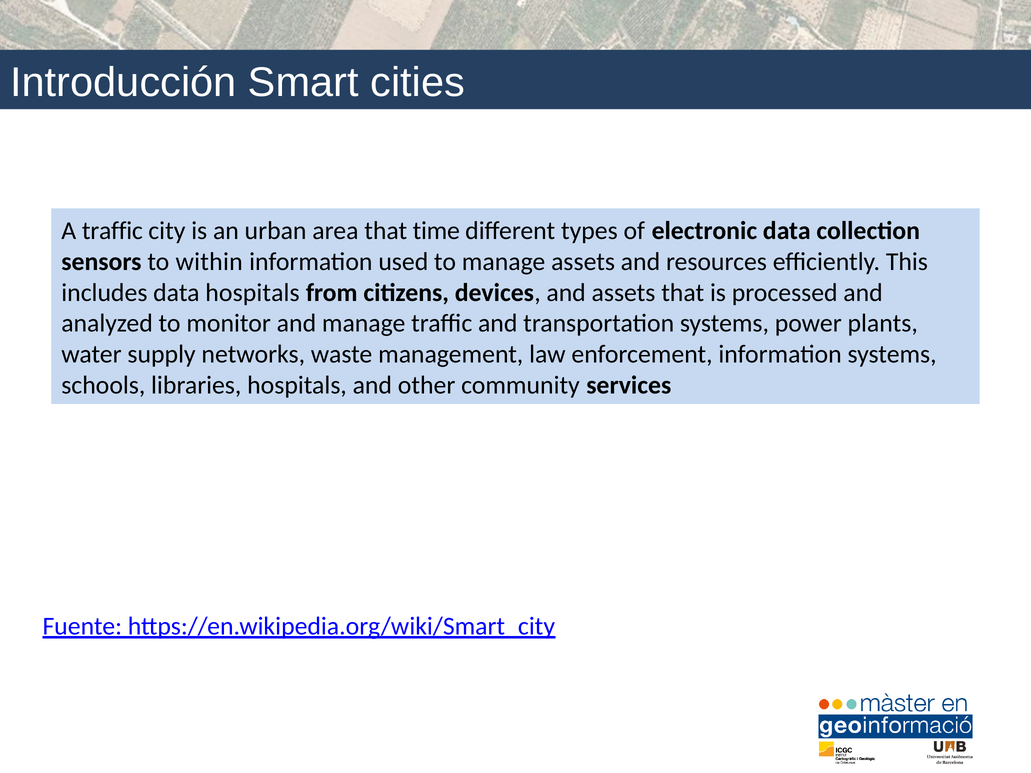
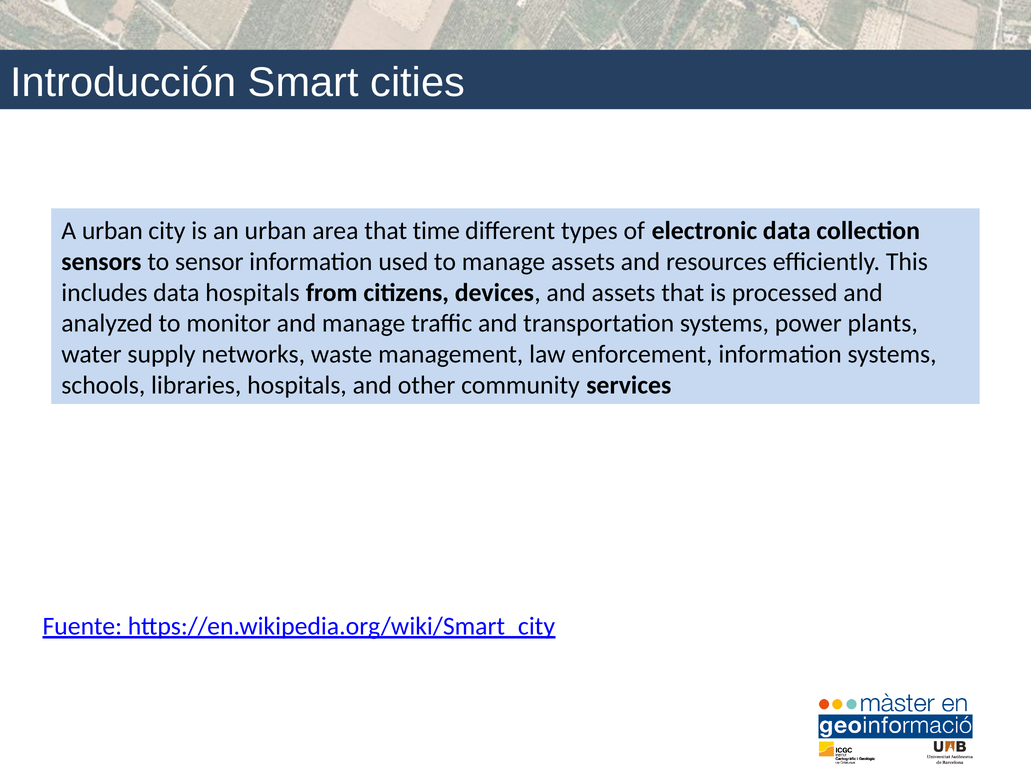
A traffic: traffic -> urban (112, 231)
within: within -> sensor (209, 262)
